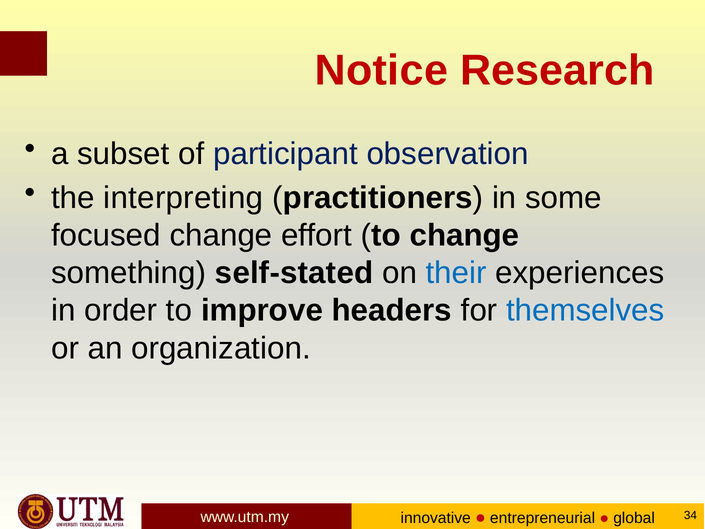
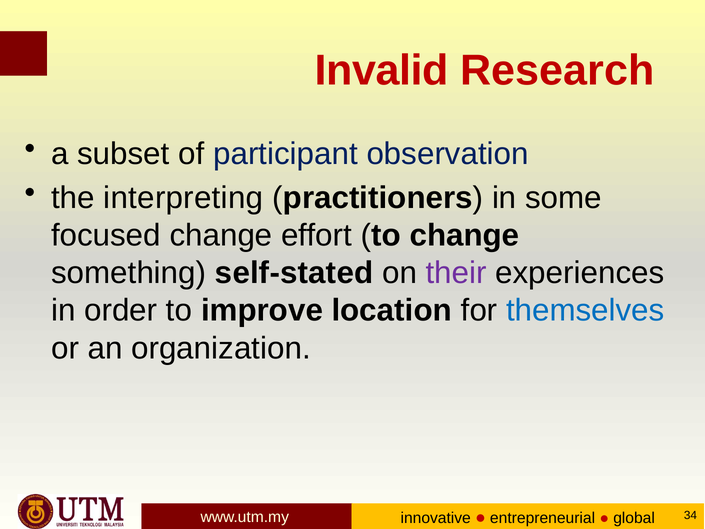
Notice: Notice -> Invalid (382, 71)
their colour: blue -> purple (456, 273)
headers: headers -> location (392, 310)
